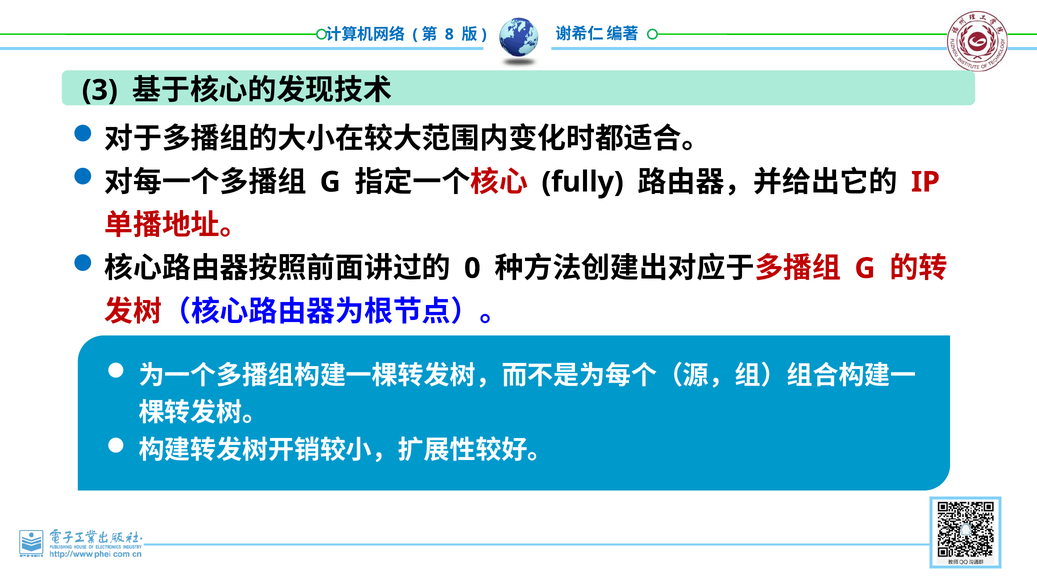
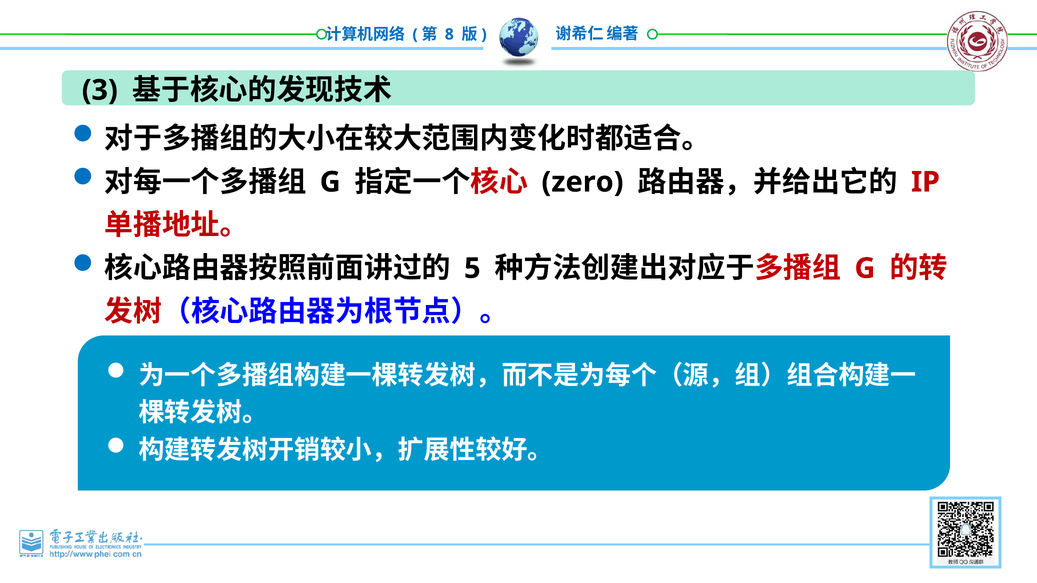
fully: fully -> zero (582, 182)
0: 0 -> 5 (472, 269)
